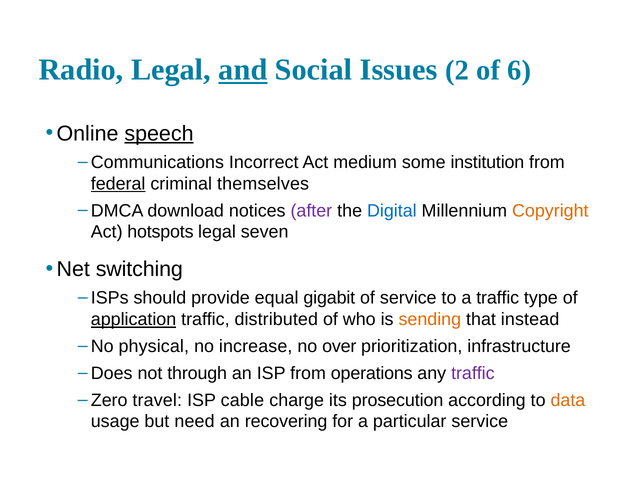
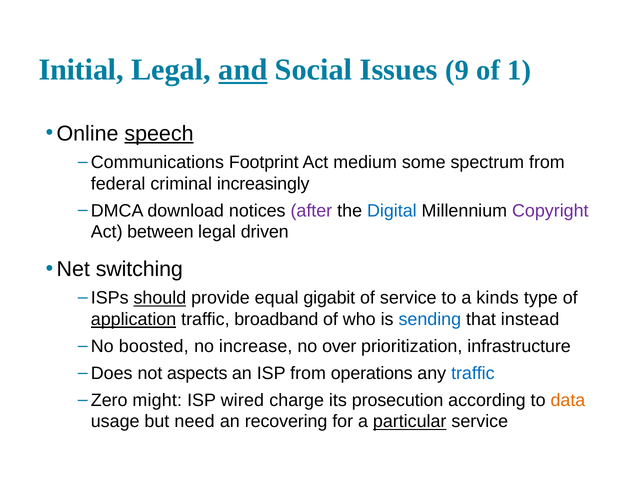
Radio: Radio -> Initial (81, 70)
2: 2 -> 9 (457, 70)
6: 6 -> 1 (519, 70)
Incorrect: Incorrect -> Footprint (264, 162)
institution: institution -> spectrum (487, 162)
federal underline: present -> none (118, 183)
themselves: themselves -> increasingly (263, 183)
Copyright colour: orange -> purple (550, 210)
hotspots: hotspots -> between (160, 232)
seven: seven -> driven (265, 232)
should underline: none -> present (160, 298)
a traffic: traffic -> kinds (498, 298)
distributed: distributed -> broadband (276, 319)
sending colour: orange -> blue (430, 319)
physical: physical -> boosted (154, 346)
through: through -> aspects (197, 373)
traffic colour: purple -> blue (473, 373)
travel: travel -> might (157, 399)
cable: cable -> wired (242, 399)
particular underline: none -> present (410, 421)
